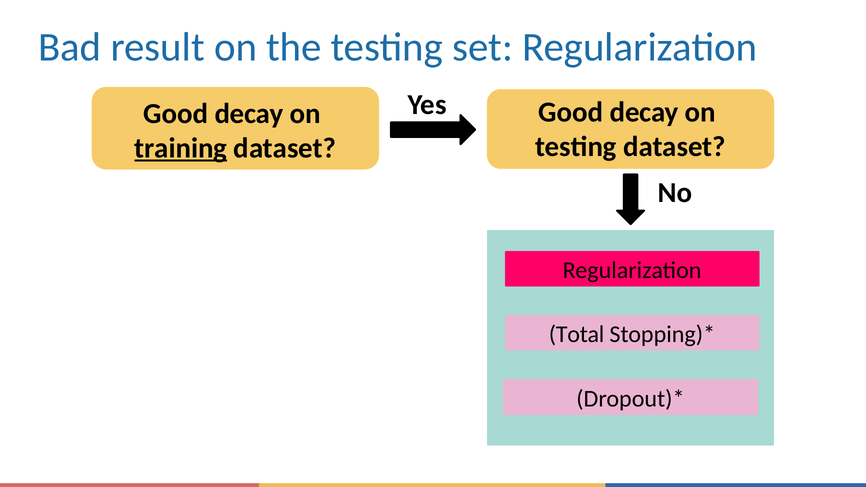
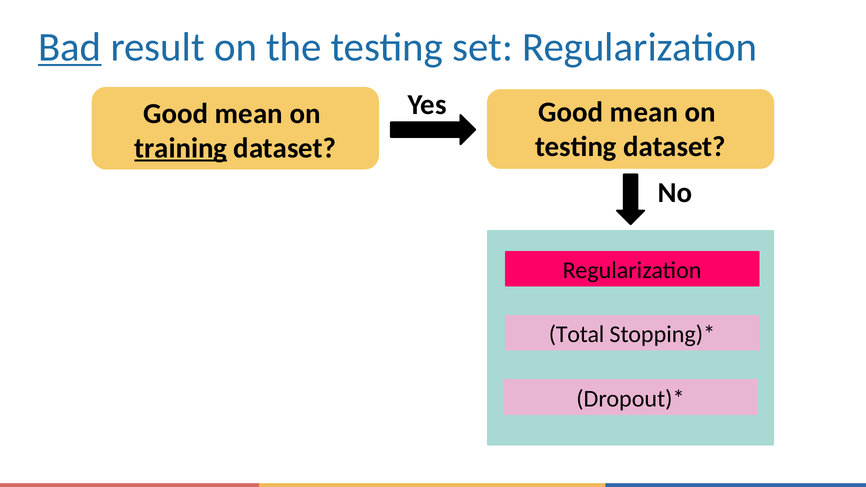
Bad underline: none -> present (70, 47)
Yes Good decay: decay -> mean (644, 112)
decay: decay -> mean (249, 114)
